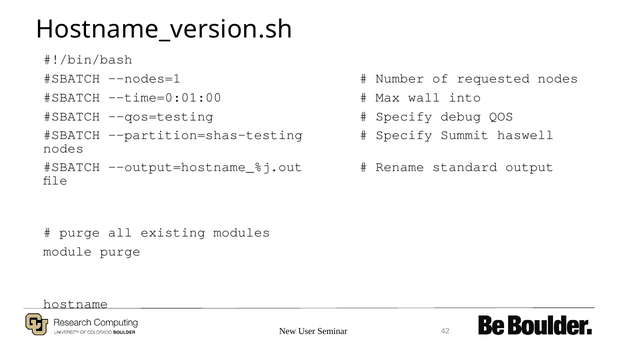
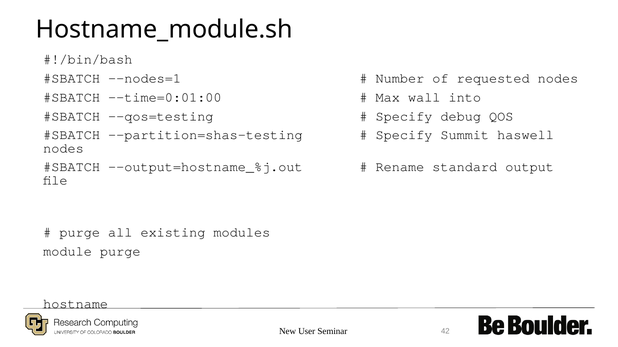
Hostname_version.sh: Hostname_version.sh -> Hostname_module.sh (164, 30)
